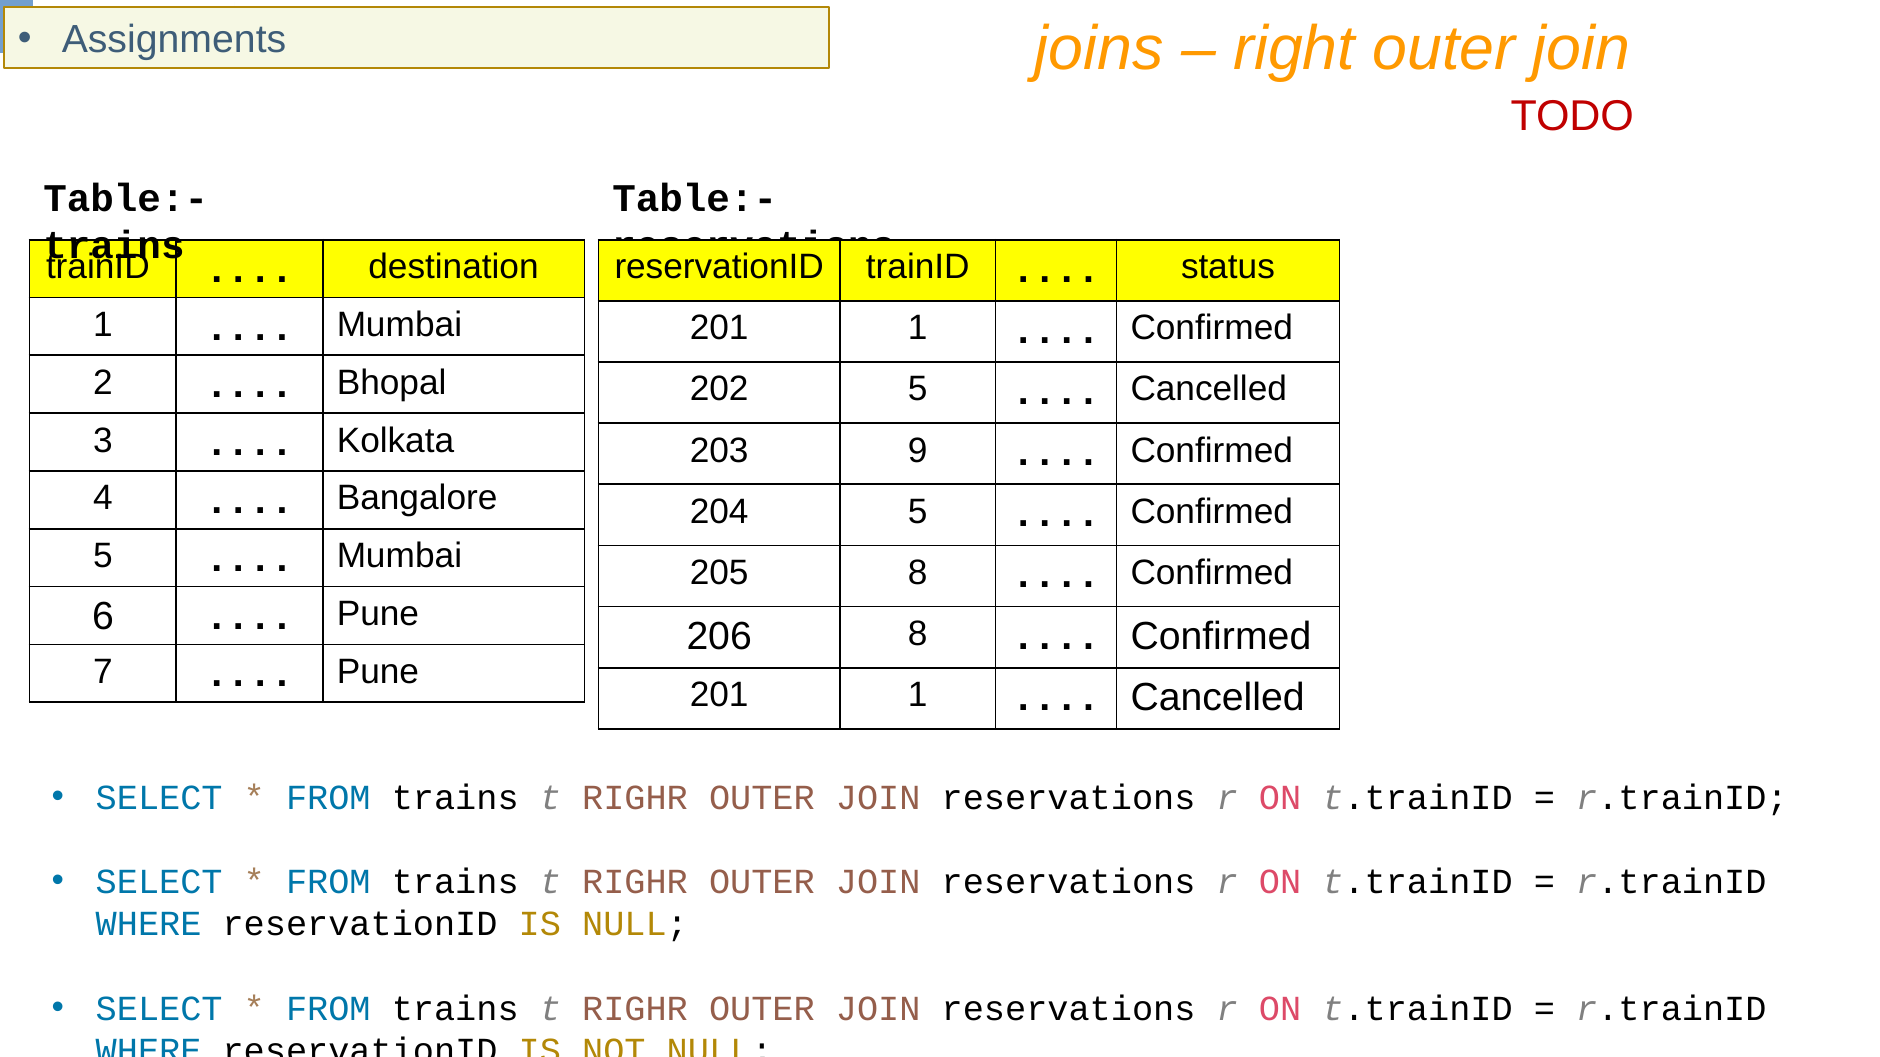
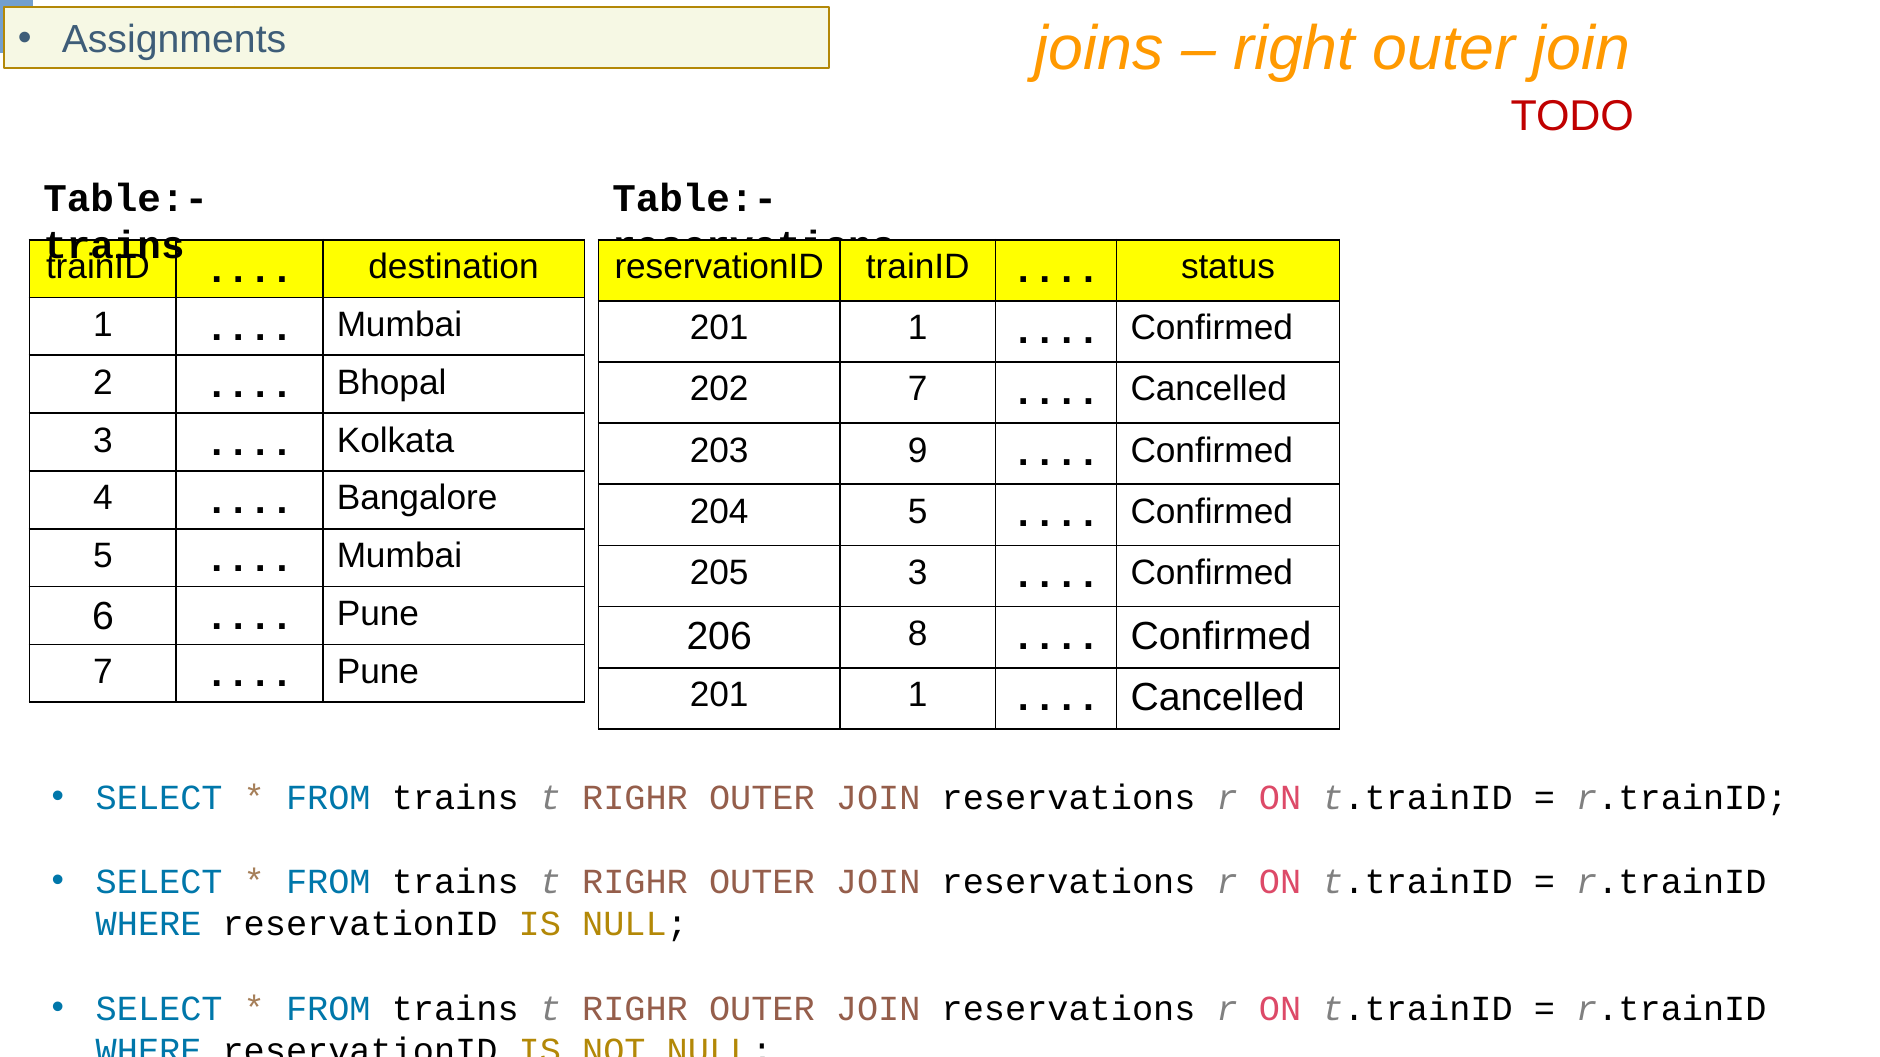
202 5: 5 -> 7 (918, 390)
205 8: 8 -> 3 (918, 573)
